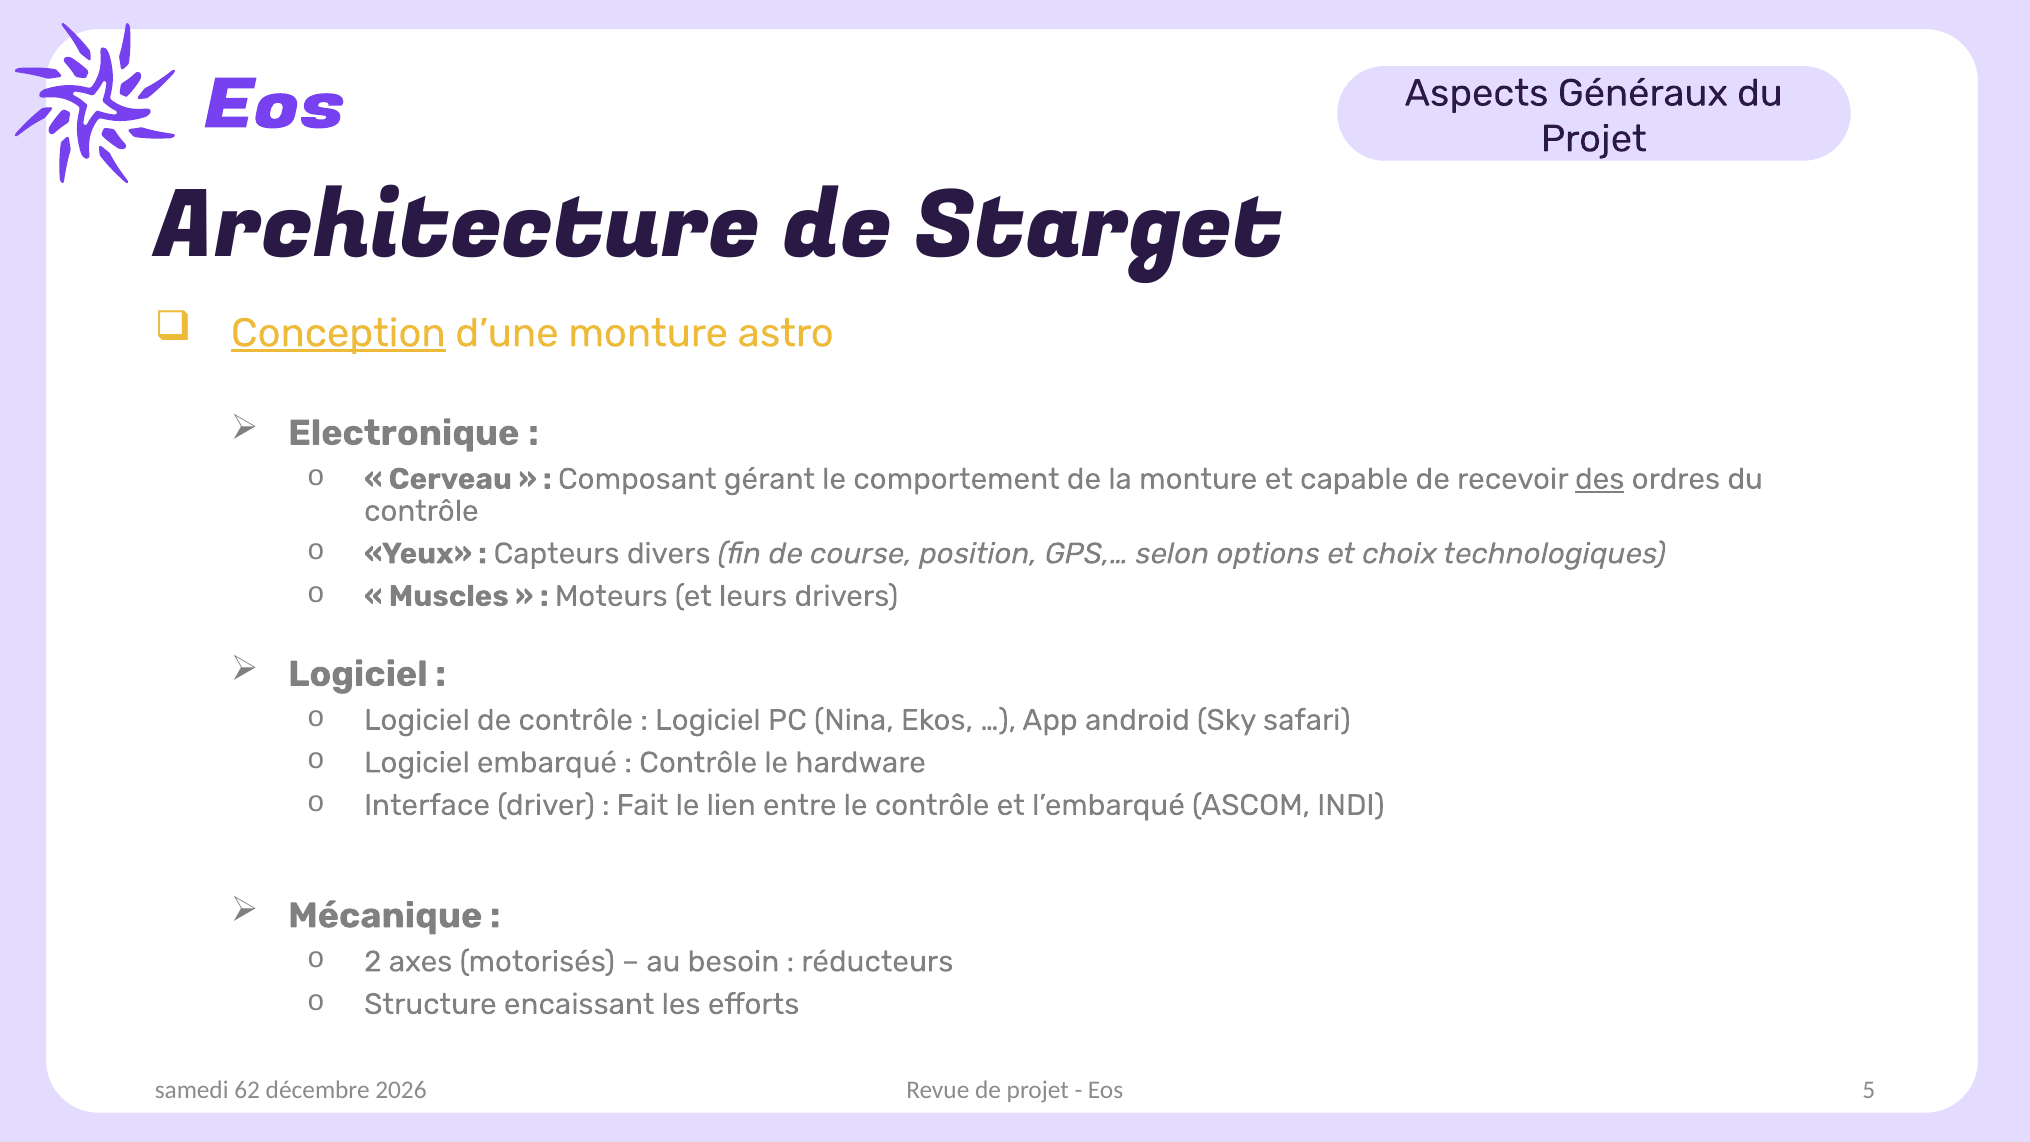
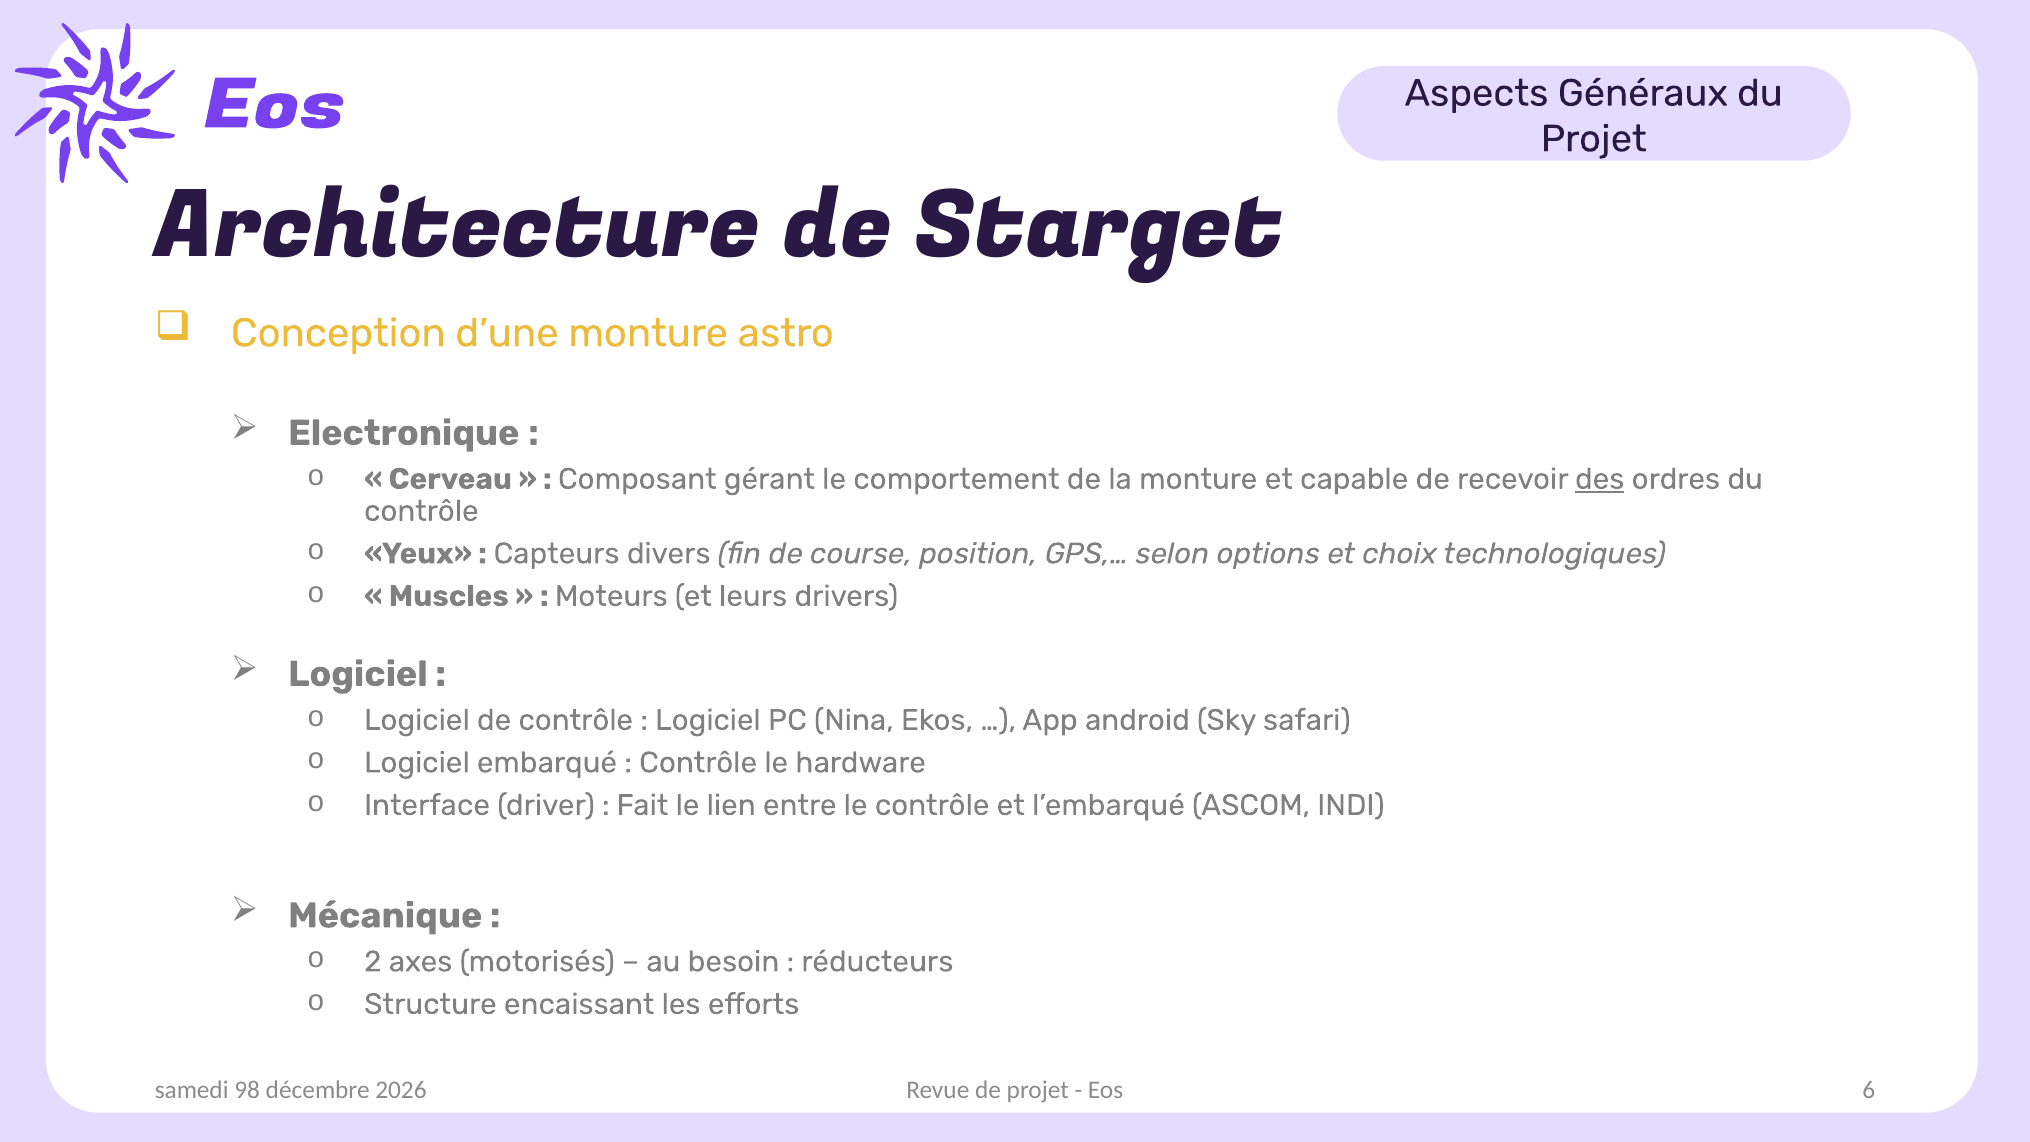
Conception underline: present -> none (338, 333)
62: 62 -> 98 (247, 1090)
5: 5 -> 6 (1869, 1090)
